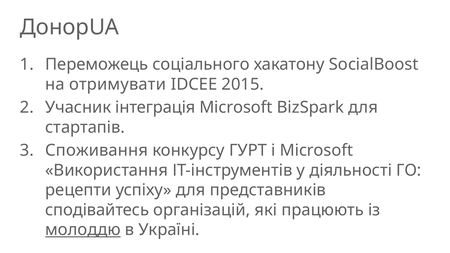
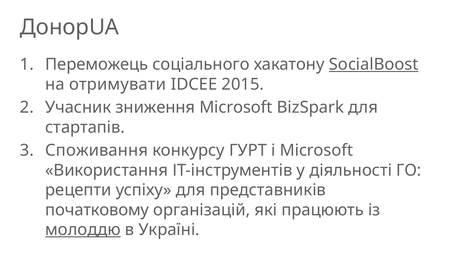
SocialBoost underline: none -> present (374, 64)
інтеграція: інтеграція -> зниження (155, 107)
сподівайтесь: сподівайтесь -> початковому (97, 210)
